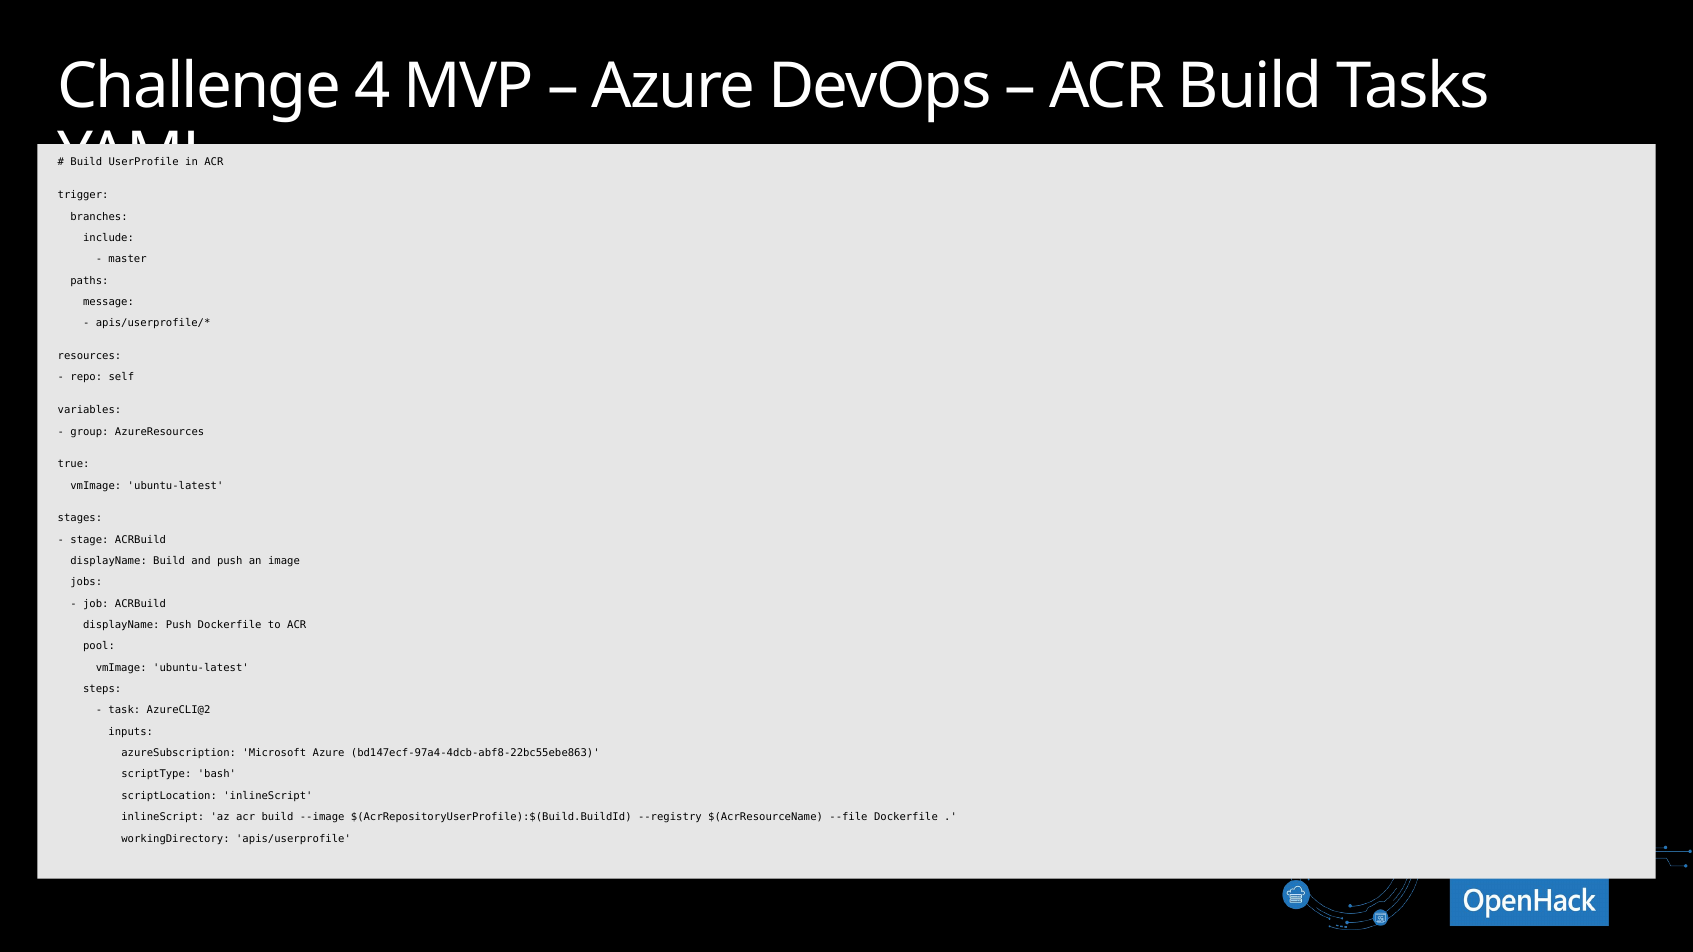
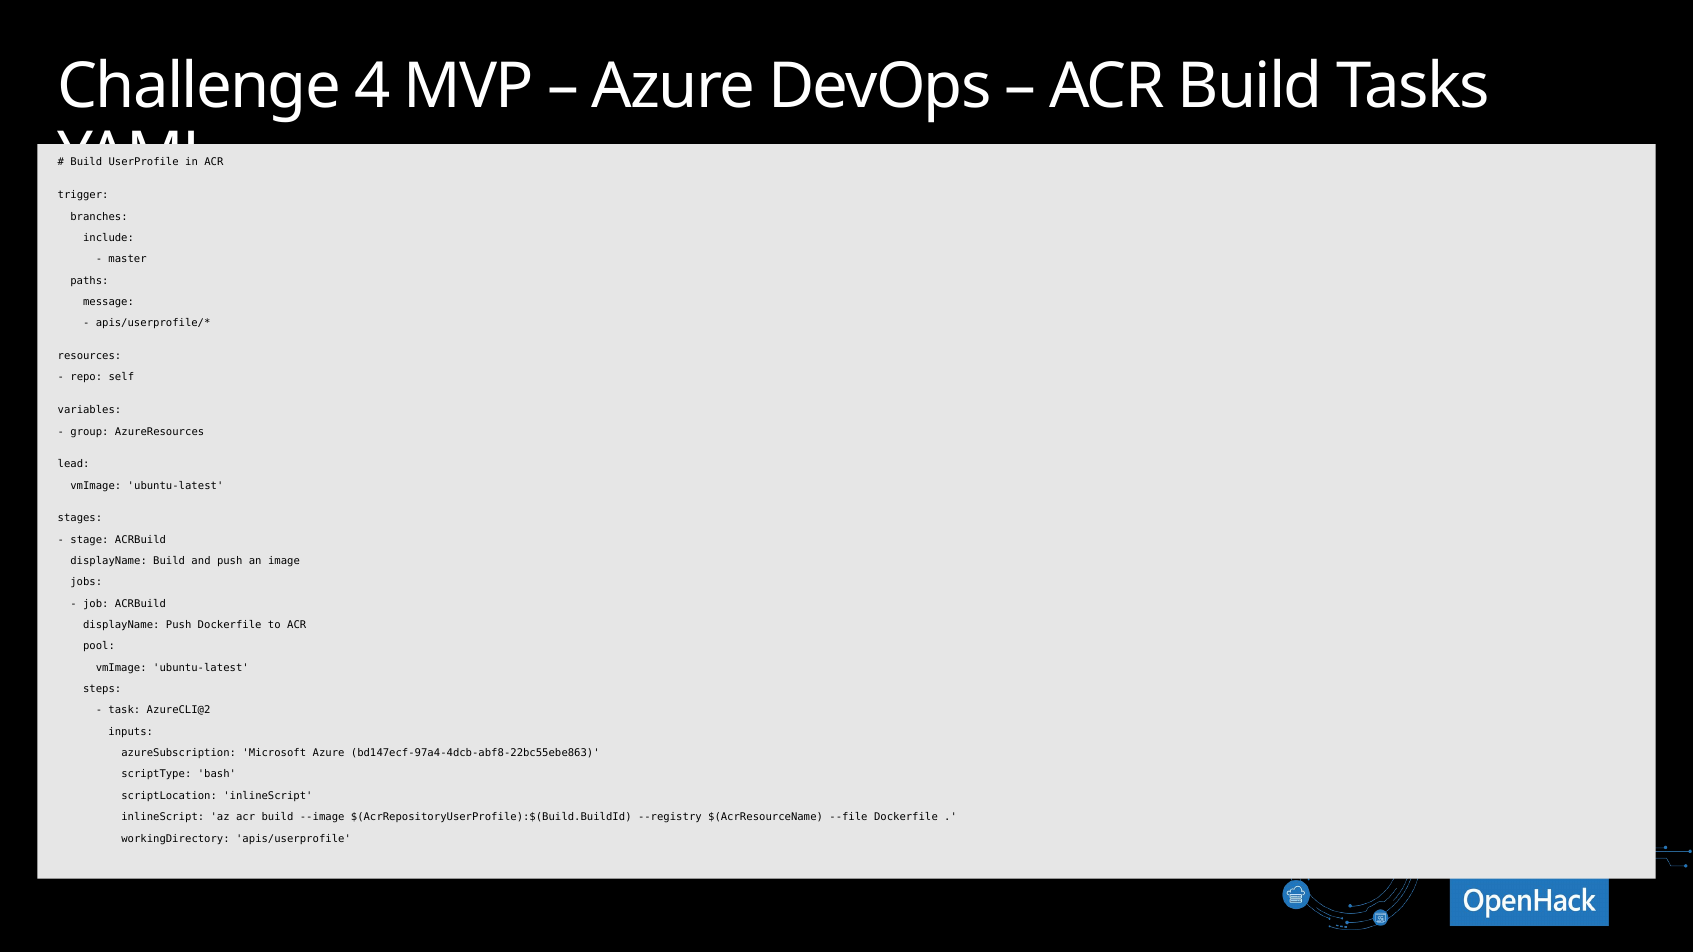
true: true -> lead (74, 464)
